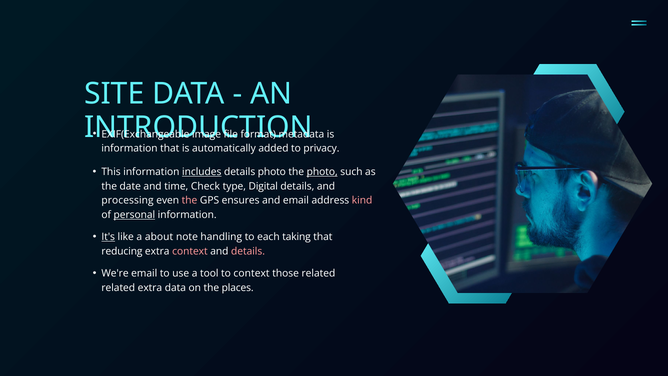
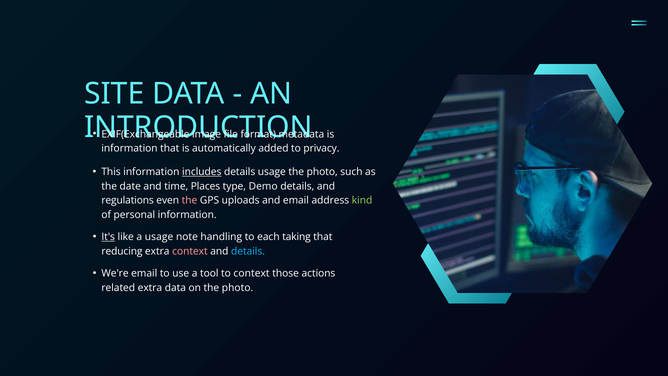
details photo: photo -> usage (272, 172)
photo underline: present -> none (322, 172)
Check: Check -> Places (206, 186)
Digital: Digital -> Demo (263, 186)
processing: processing -> regulations (128, 200)
ensures: ensures -> uploads (241, 200)
kind colour: pink -> light green (362, 200)
personal underline: present -> none (134, 215)
a about: about -> usage (159, 237)
details colour: pink -> light blue (248, 251)
those related: related -> actions (318, 273)
on the places: places -> photo (238, 288)
